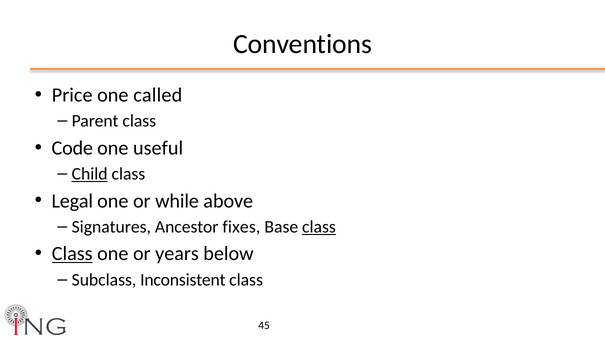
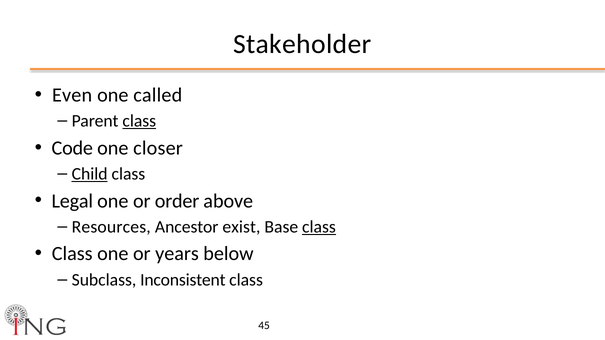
Conventions: Conventions -> Stakeholder (302, 44)
Price: Price -> Even (72, 95)
class underline: none -> present (139, 121)
useful: useful -> closer (158, 148)
while: while -> order (177, 201)
Signatures: Signatures -> Resources (111, 227)
fixes: fixes -> exist (241, 227)
Class underline: present -> none (72, 254)
